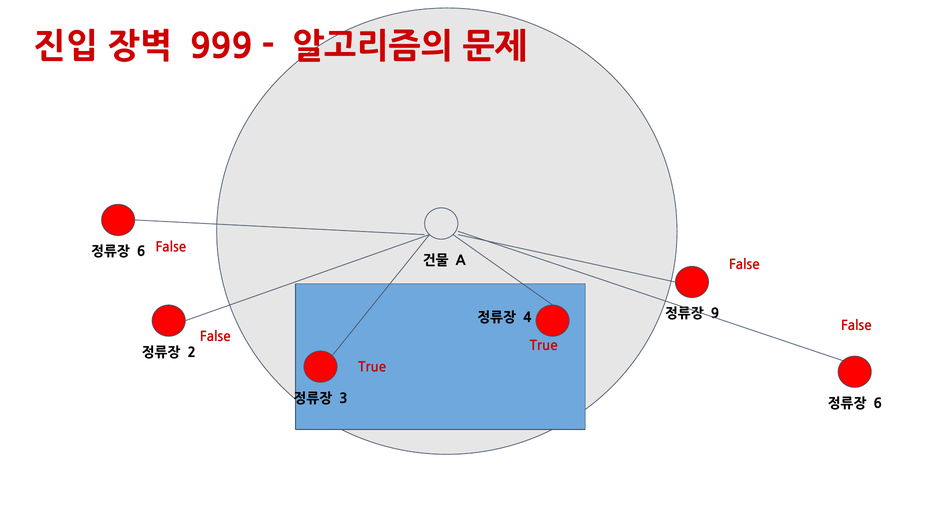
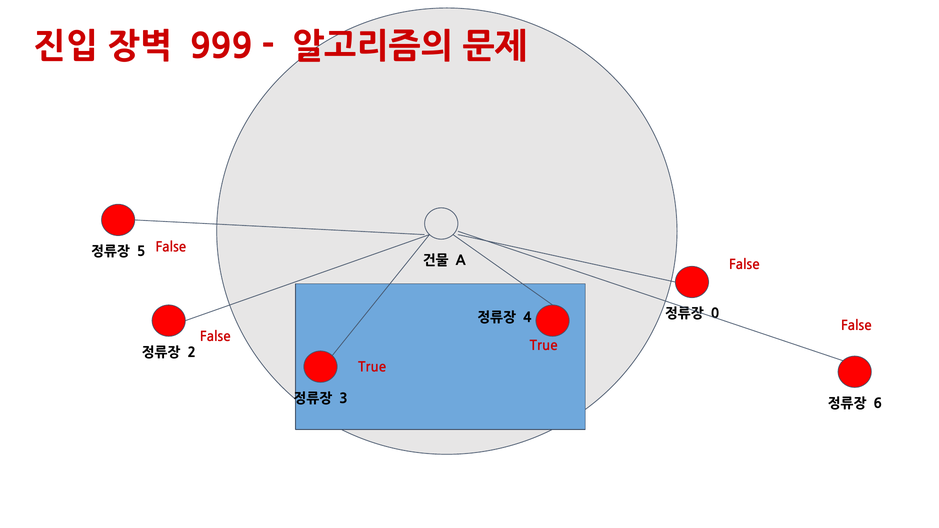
6: 6 -> 5 (141, 252)
9: 9 -> 0 (715, 314)
